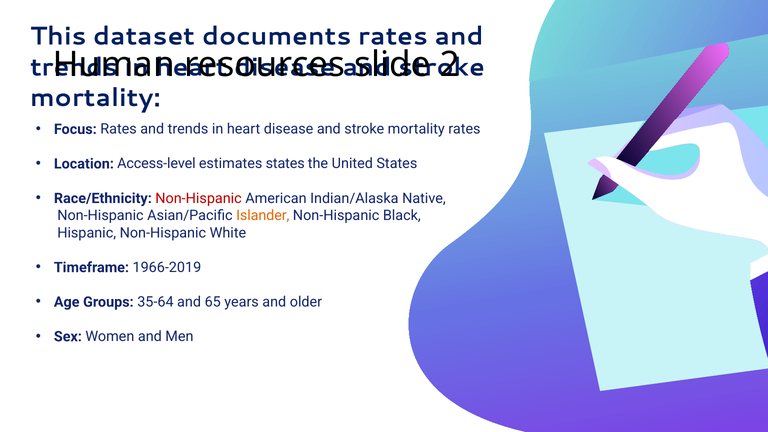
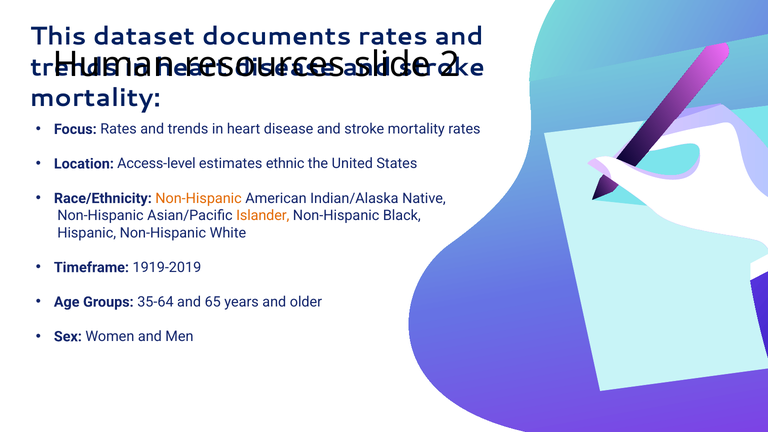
estimates states: states -> ethnic (285, 164)
Non-Hispanic colour: red -> orange (199, 198)
1966-2019: 1966-2019 -> 1919-2019 (167, 267)
